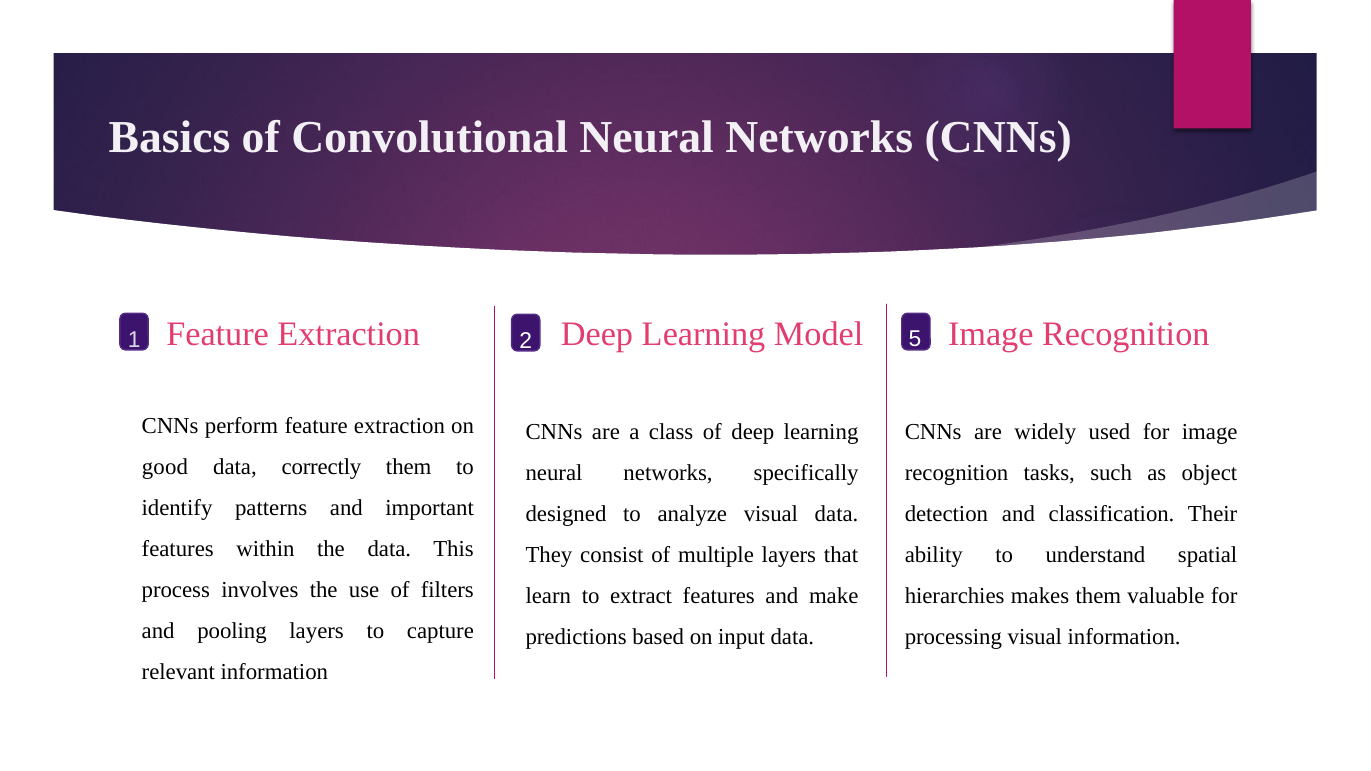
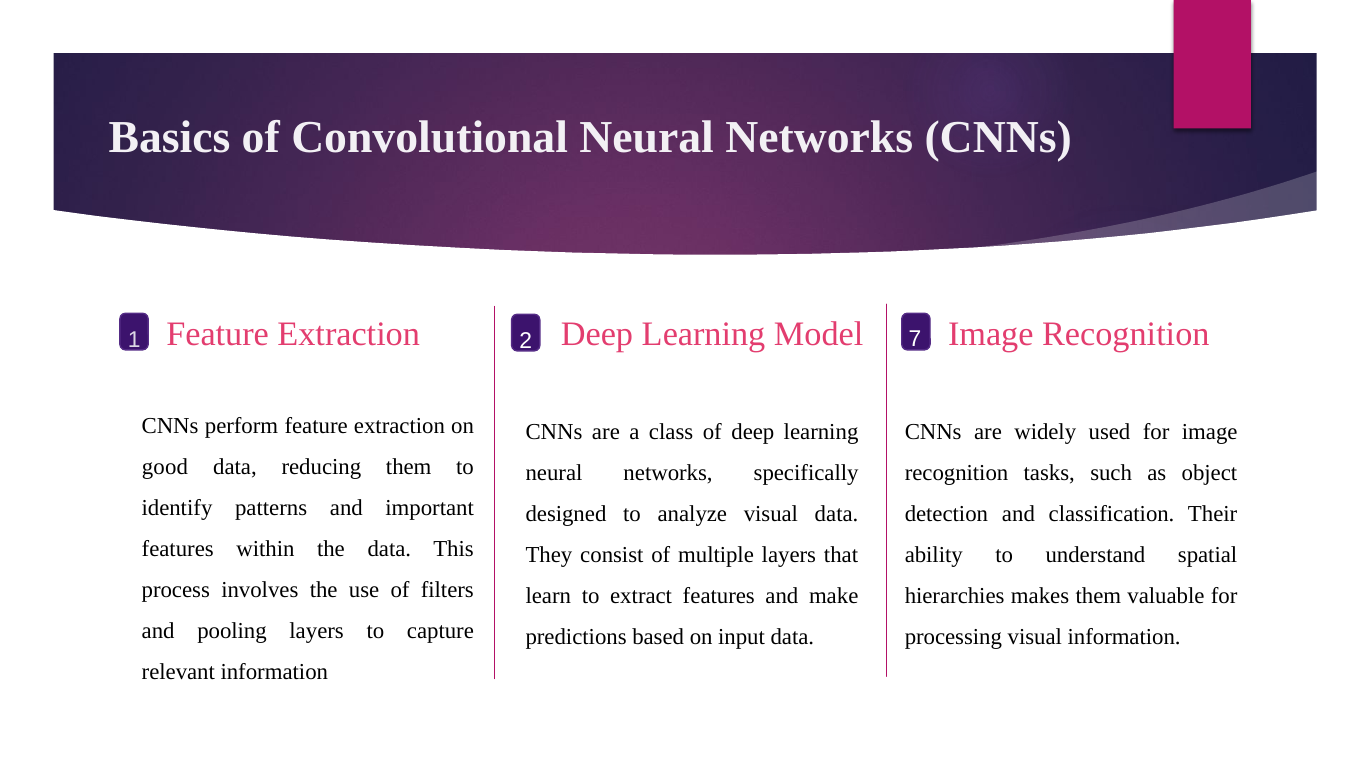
5: 5 -> 7 (915, 339)
correctly: correctly -> reducing (321, 467)
